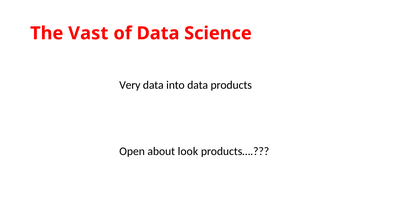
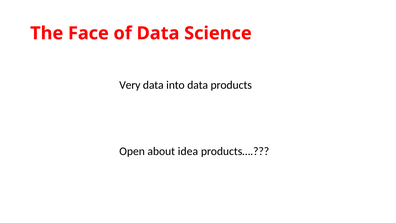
Vast: Vast -> Face (88, 33)
look: look -> idea (188, 151)
